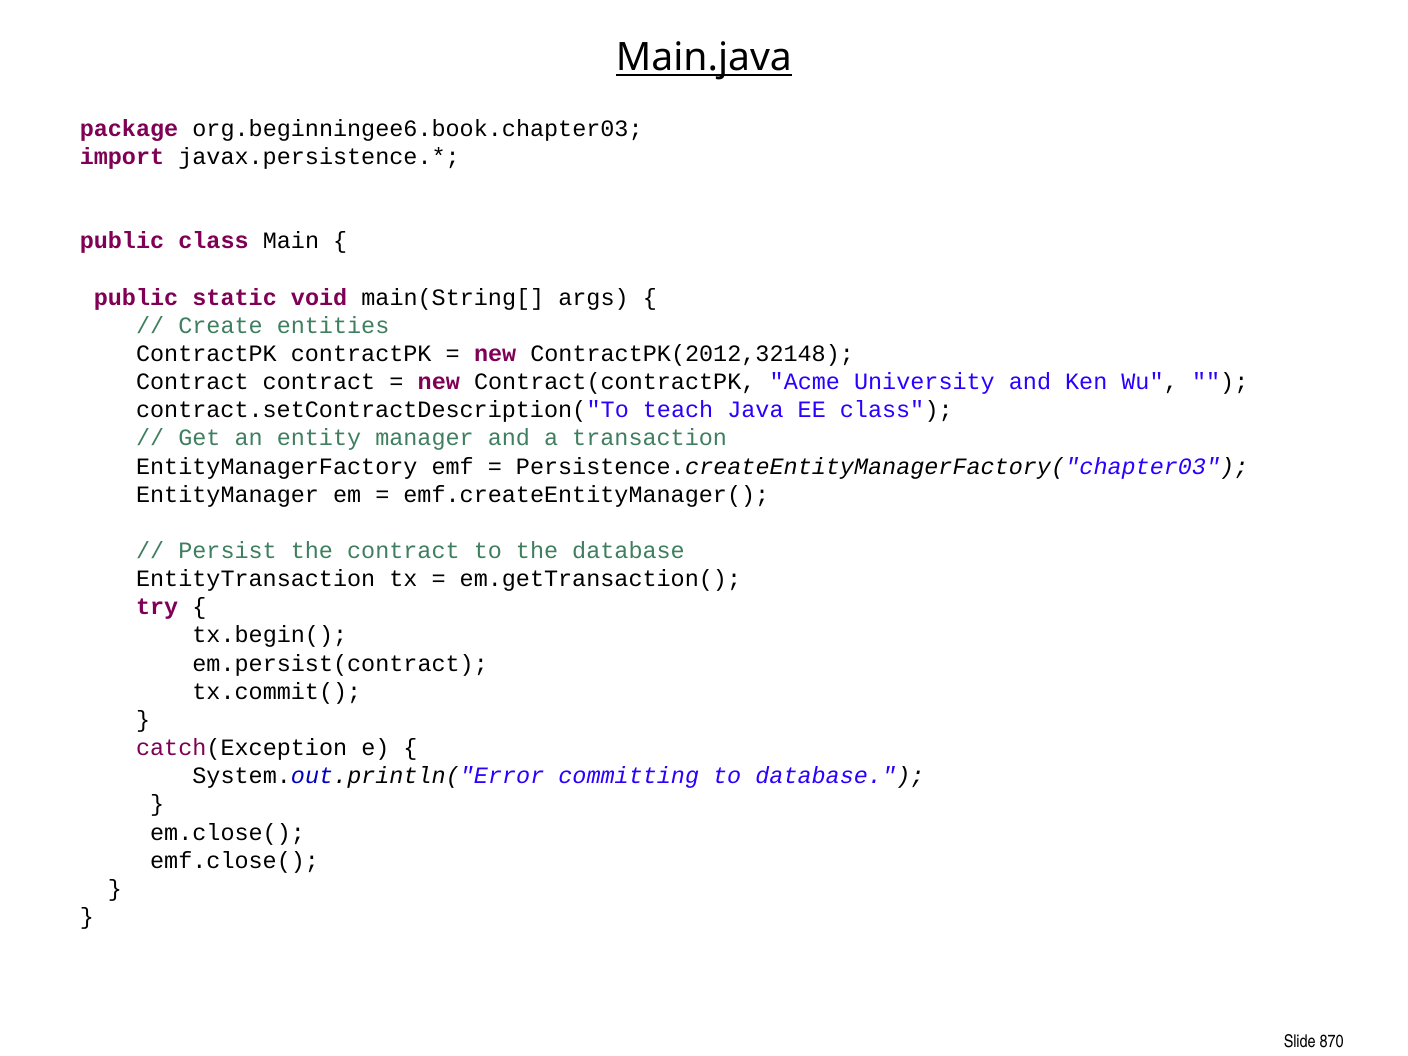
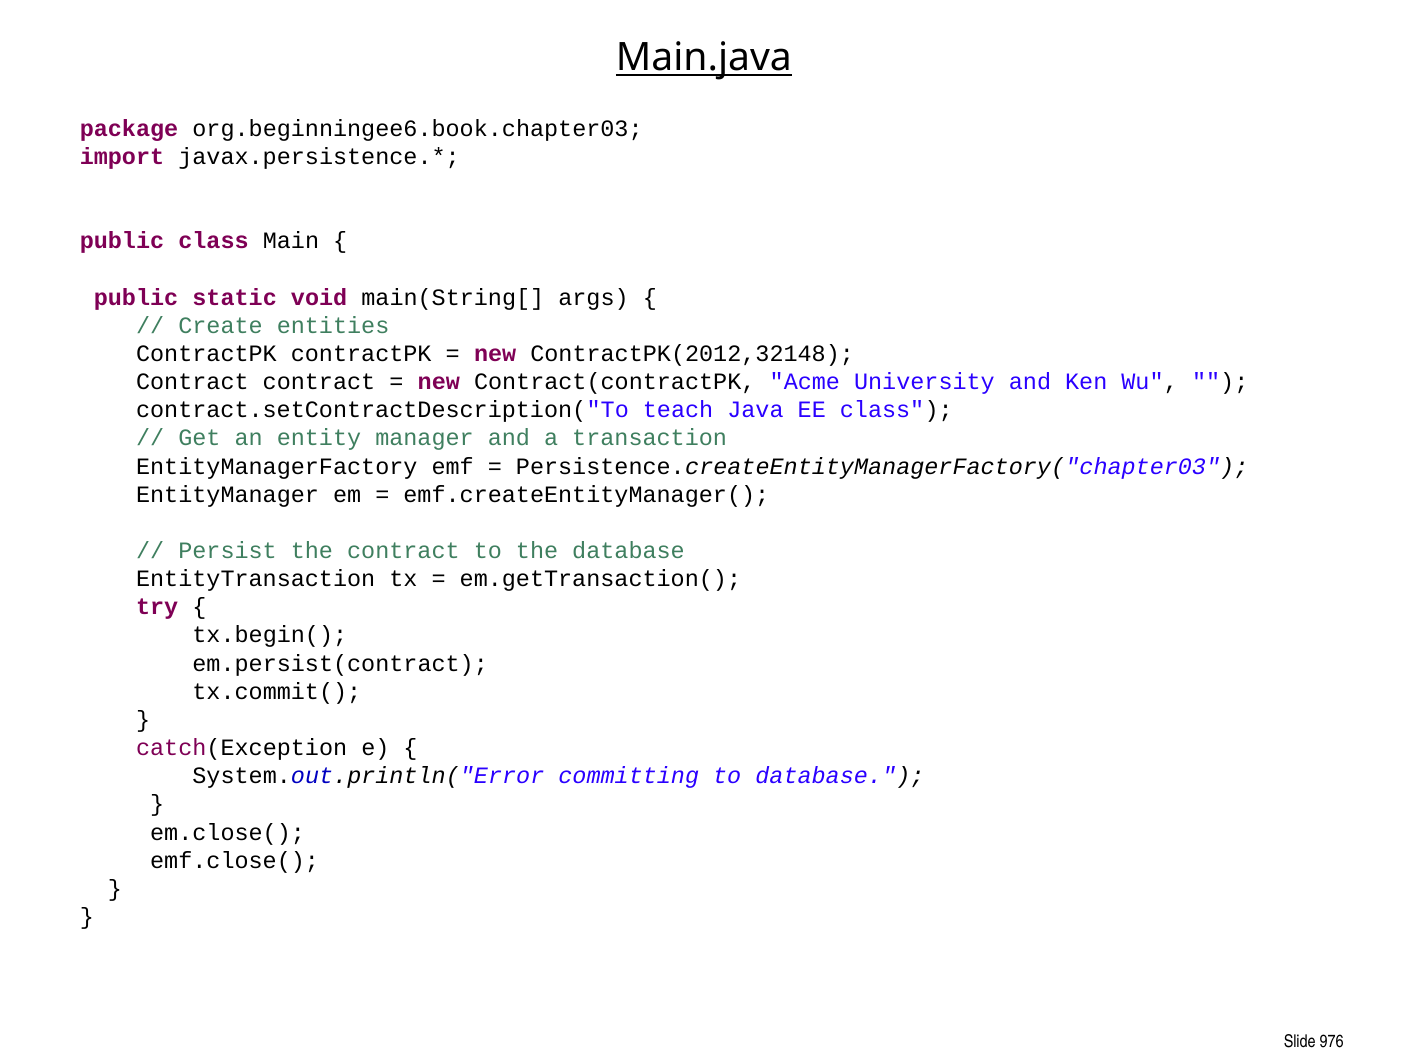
870: 870 -> 976 (1332, 1042)
